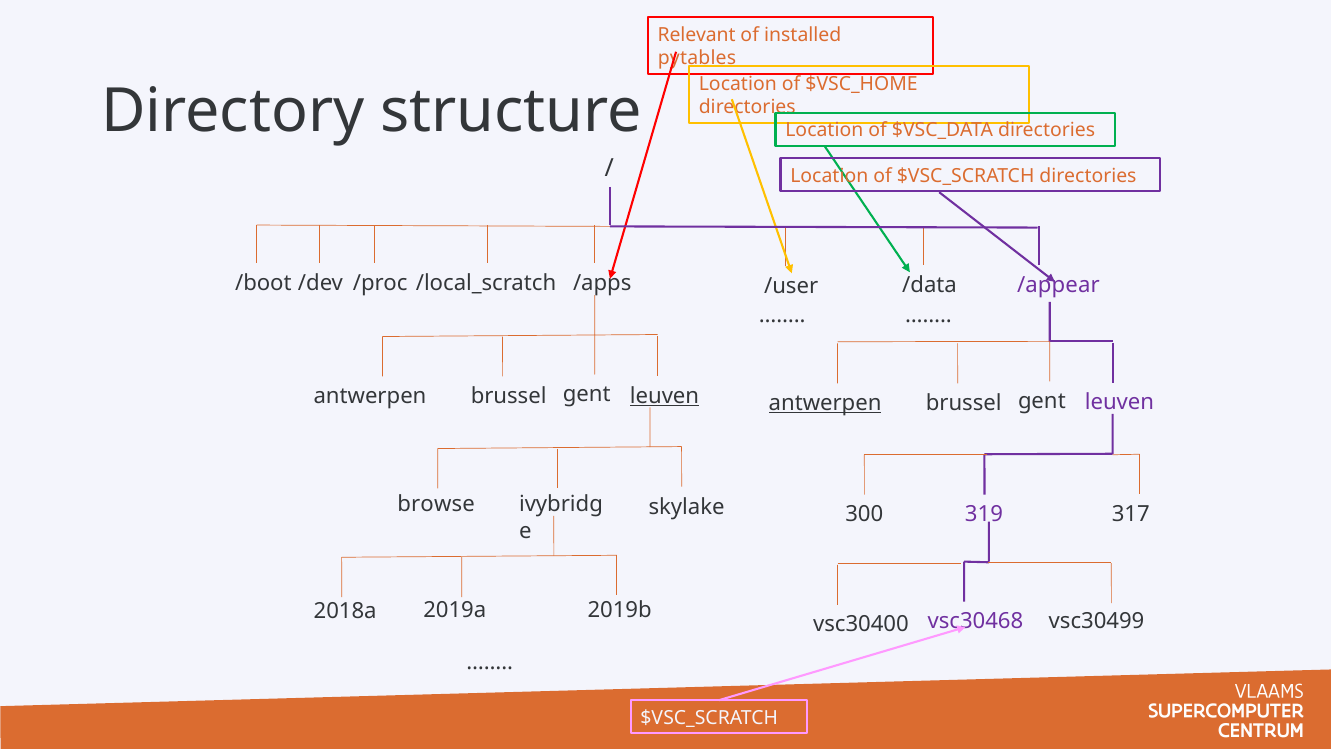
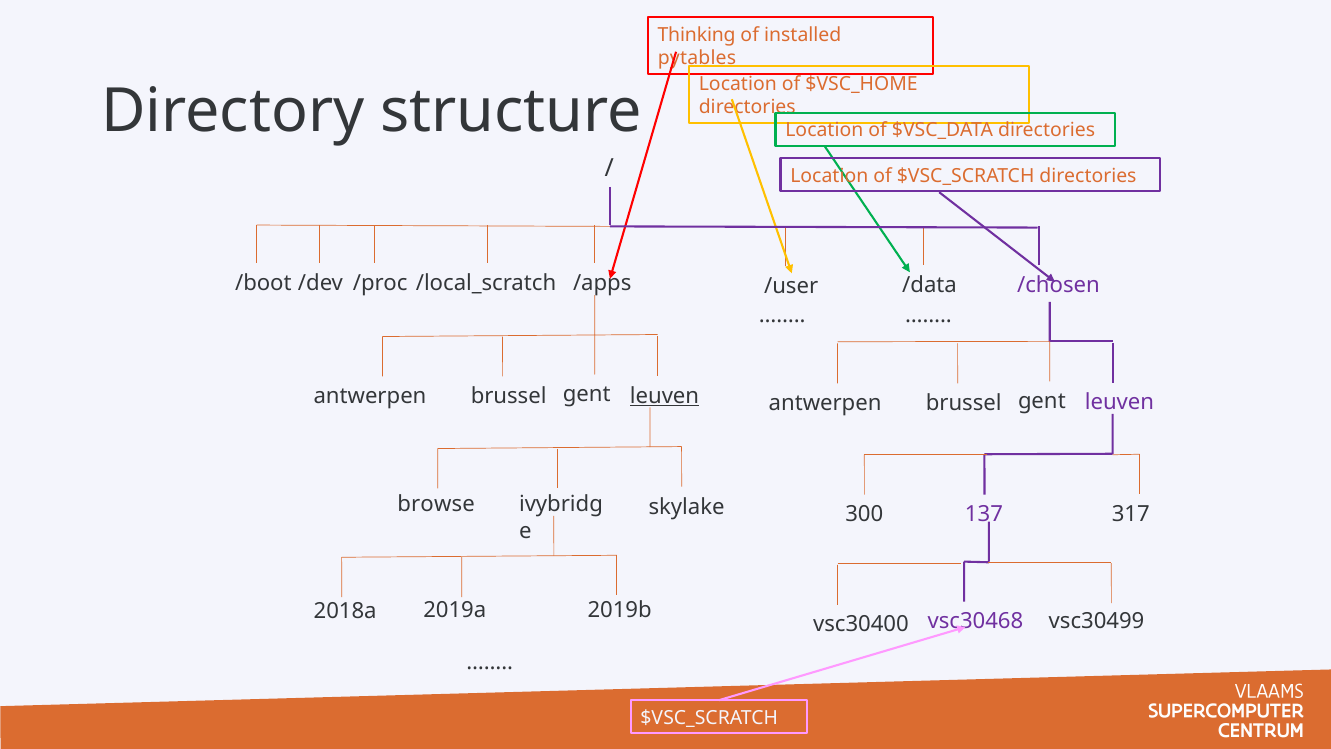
Relevant: Relevant -> Thinking (697, 35)
/appear: /appear -> /chosen (1058, 285)
antwerpen underline: present -> none (825, 403)
319: 319 -> 137 (984, 514)
